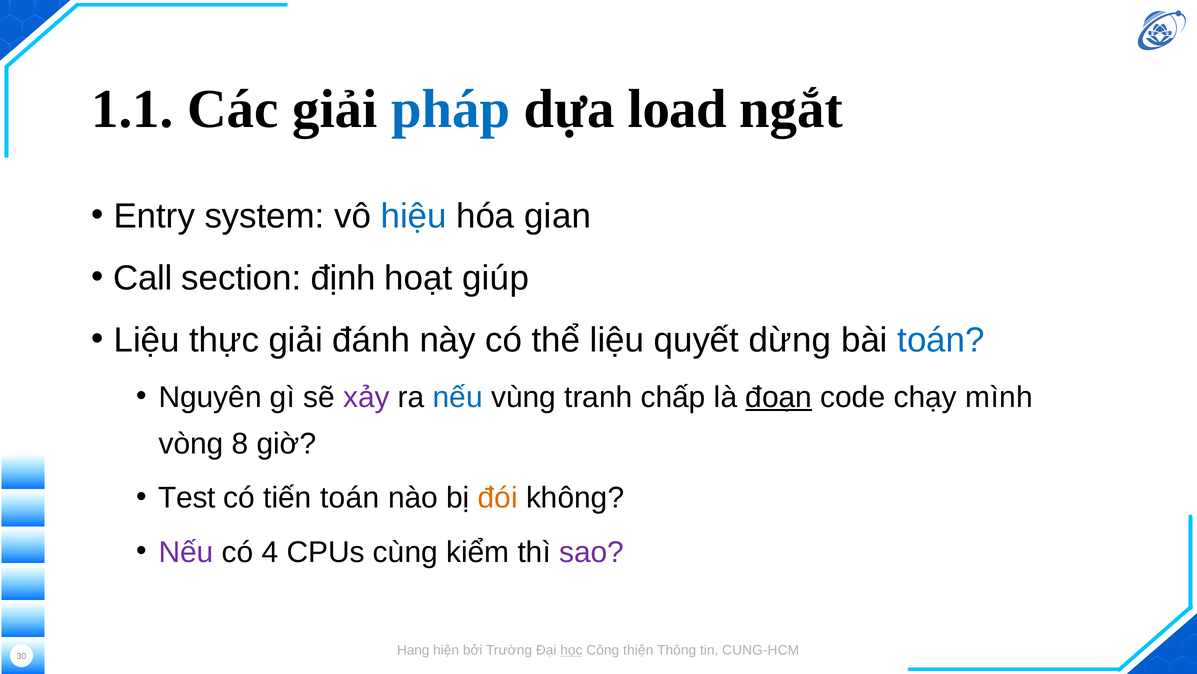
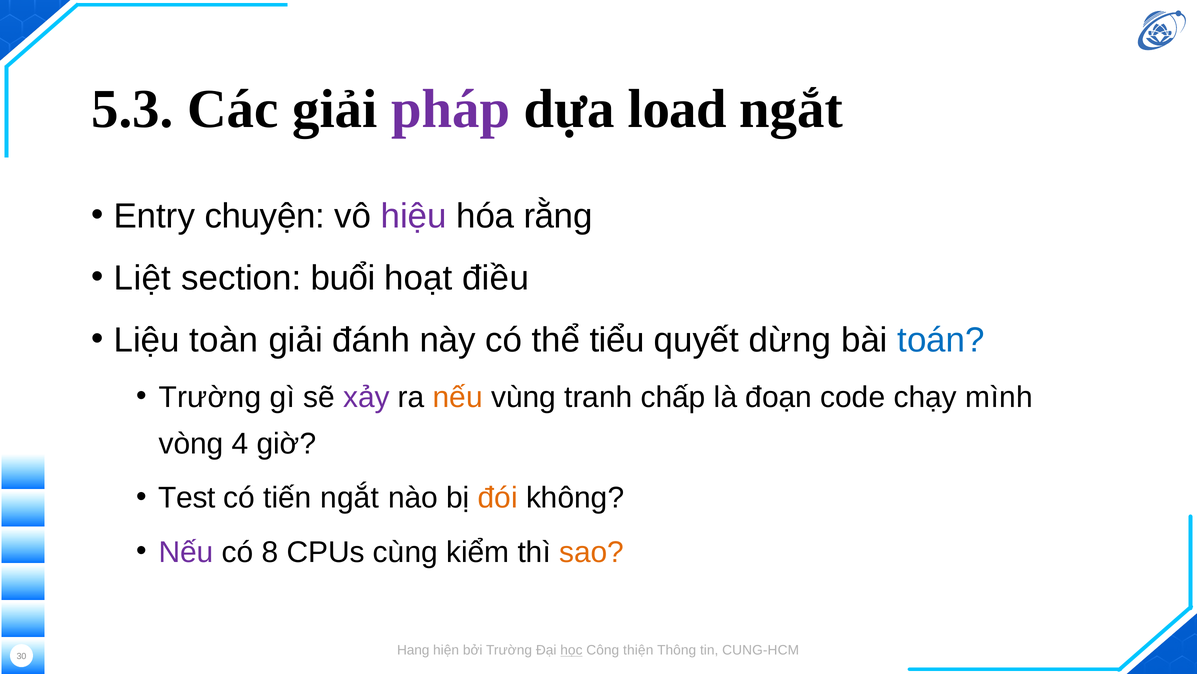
1.1: 1.1 -> 5.3 (132, 109)
pháp colour: blue -> purple (451, 109)
system: system -> chuyện (265, 216)
hiệu colour: blue -> purple (414, 216)
gian: gian -> rằng (558, 216)
Call: Call -> Liệt (143, 278)
định: định -> buổi (343, 278)
giúp: giúp -> điều (496, 278)
thực: thực -> toàn (224, 340)
thể liệu: liệu -> tiểu (617, 340)
Nguyên: Nguyên -> Trường (210, 397)
nếu colour: blue -> orange (458, 397)
đoạn underline: present -> none (779, 397)
8: 8 -> 4 (240, 443)
tiến toán: toán -> ngắt (350, 498)
4: 4 -> 8 (270, 552)
sao colour: purple -> orange (592, 552)
